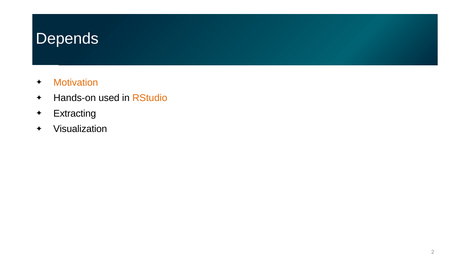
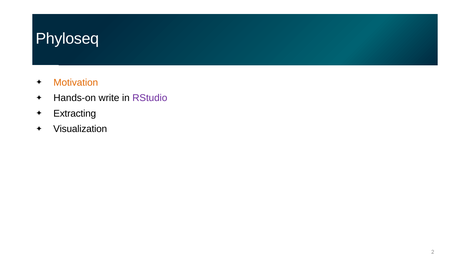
Depends: Depends -> Phyloseq (67, 39)
used: used -> write (109, 98)
RStudio colour: orange -> purple (150, 98)
